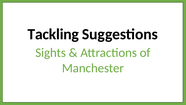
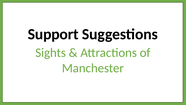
Tackling: Tackling -> Support (53, 34)
